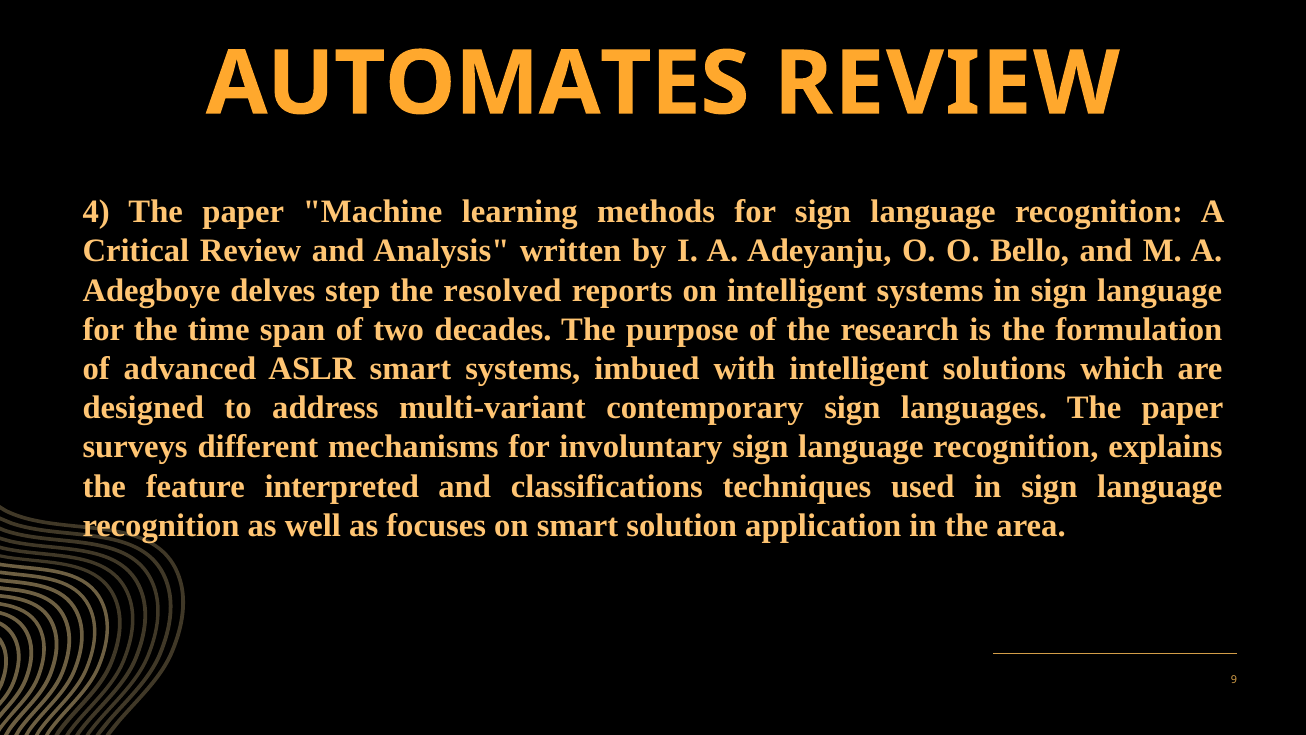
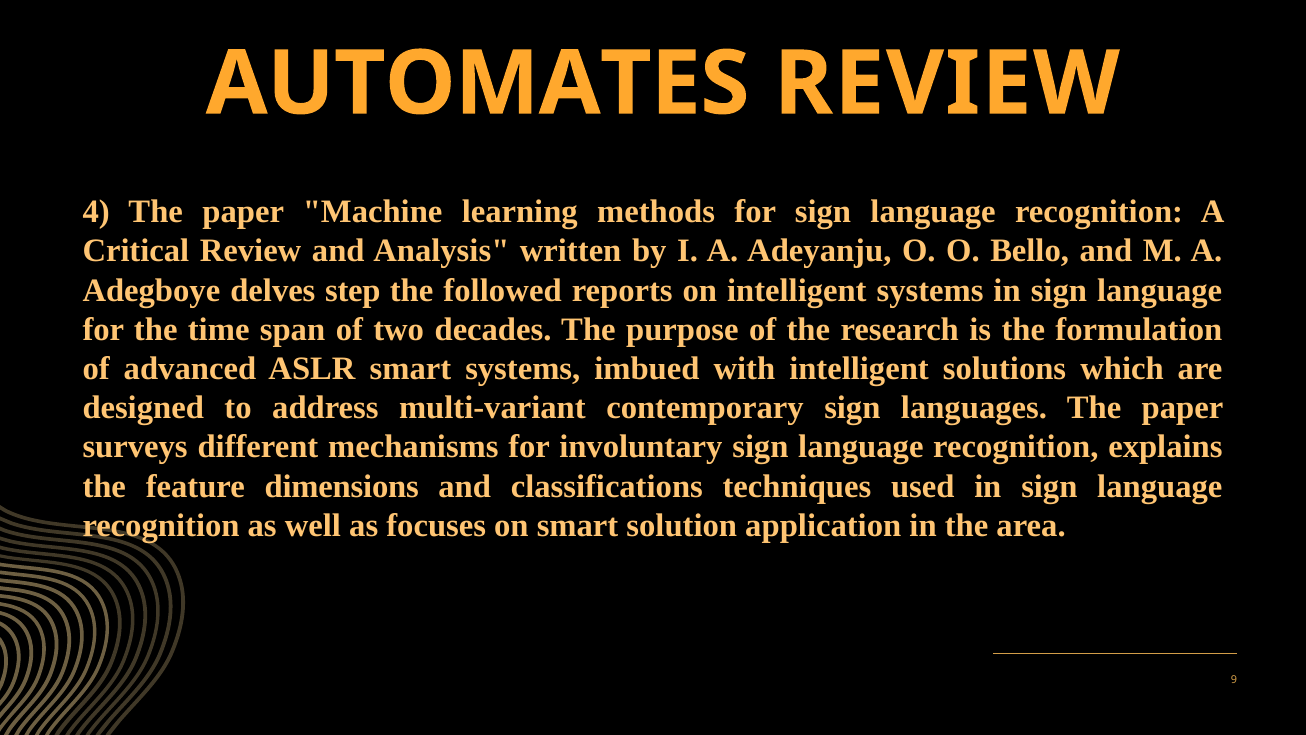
resolved: resolved -> followed (503, 290)
interpreted: interpreted -> dimensions (342, 486)
